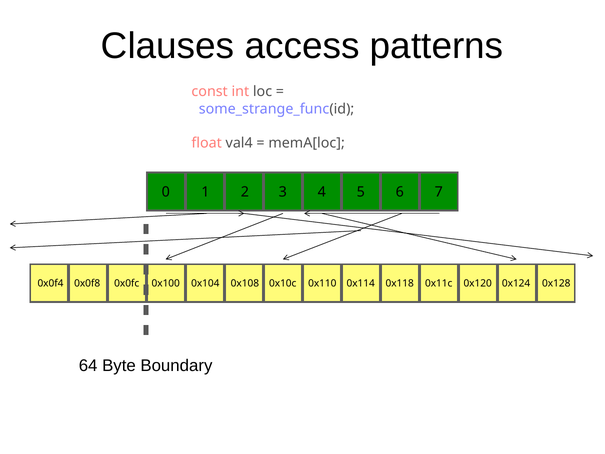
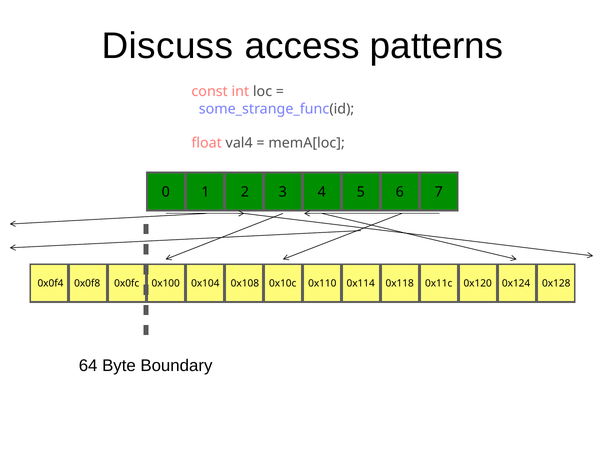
Clauses: Clauses -> Discuss (167, 46)
